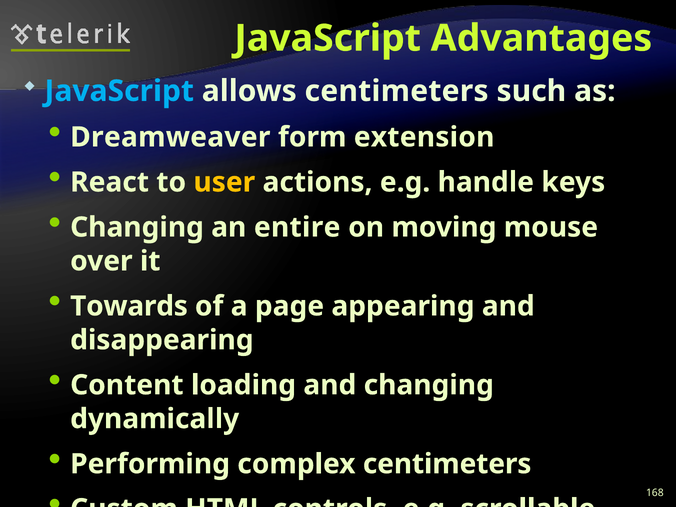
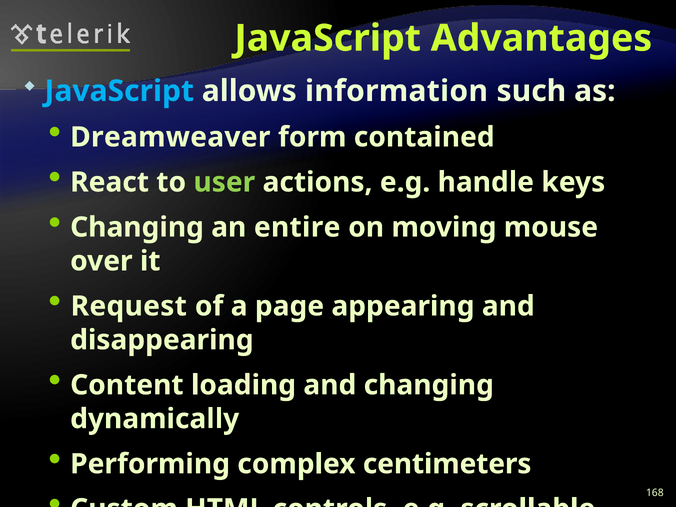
allows centimeters: centimeters -> information (397, 91)
extension: extension -> contained (424, 137)
user colour: yellow -> light green (224, 182)
Towards: Towards -> Request (129, 306)
